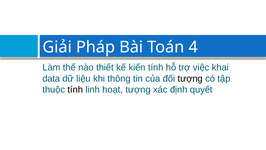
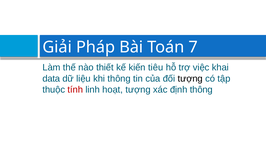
4: 4 -> 7 (193, 47)
kiến tính: tính -> tiêu (156, 67)
tính colour: black -> red (75, 90)
định quyết: quyết -> thông (201, 90)
